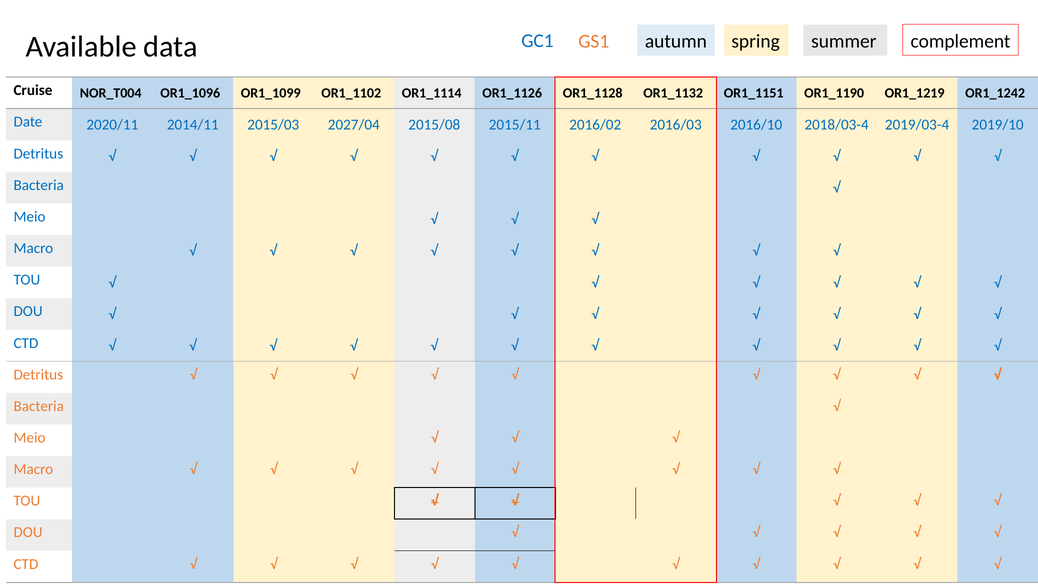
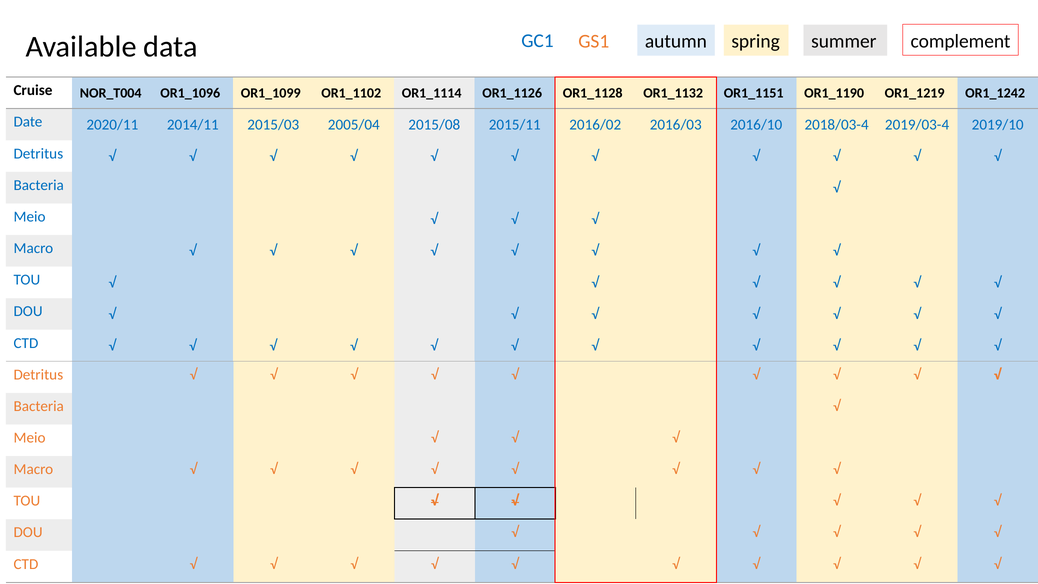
2027/04: 2027/04 -> 2005/04 (354, 125)
